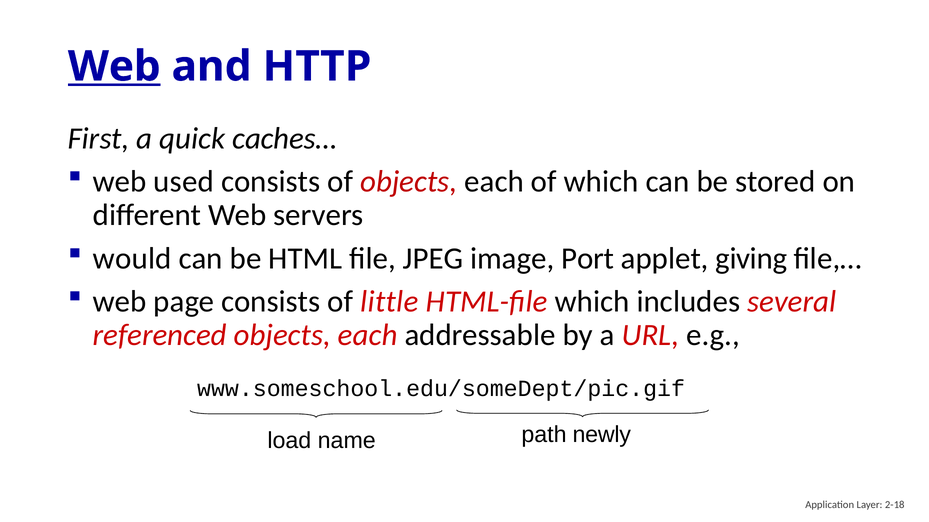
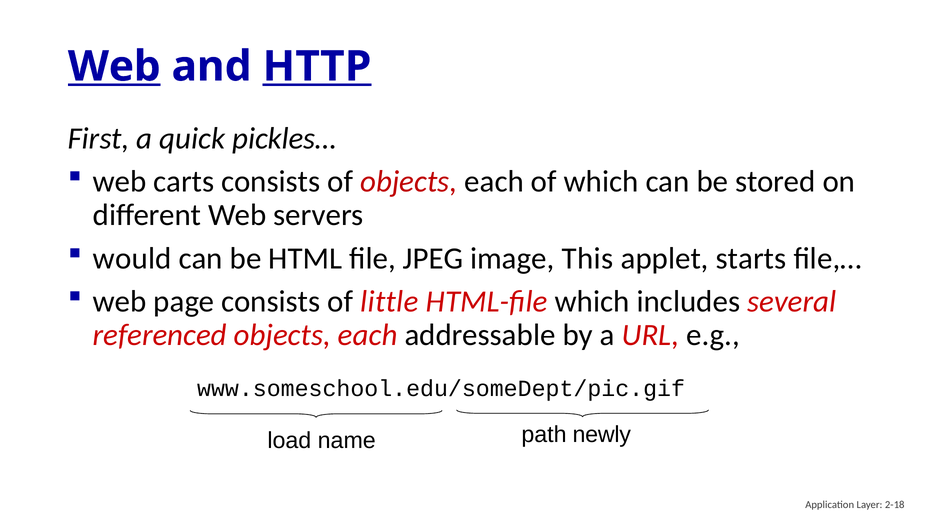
HTTP underline: none -> present (317, 67)
caches…: caches… -> pickles… (285, 139)
used: used -> carts (184, 182)
Port: Port -> This (587, 259)
giving: giving -> starts (751, 259)
